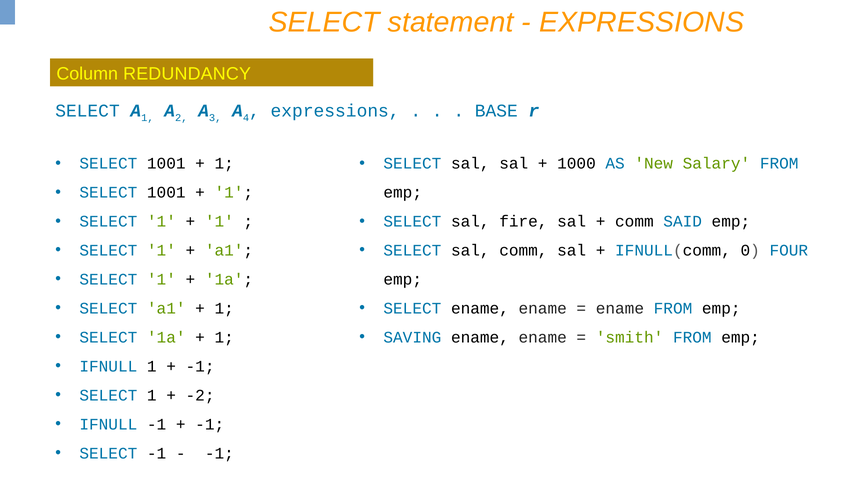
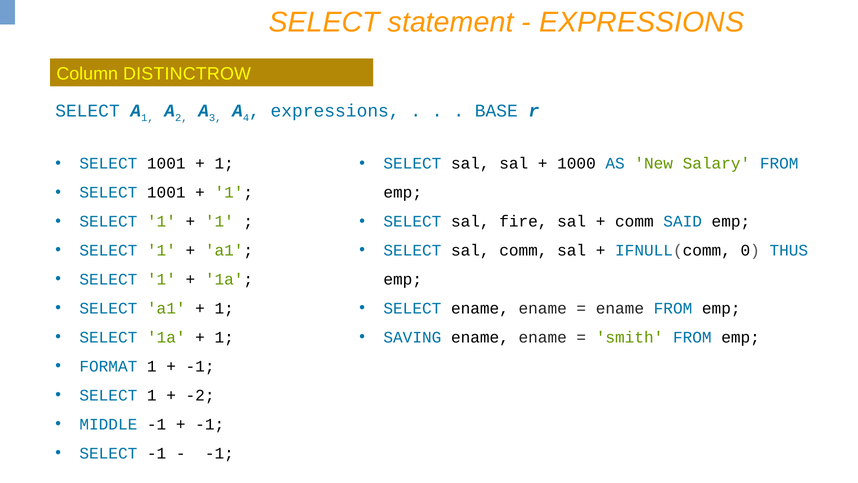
REDUNDANCY: REDUNDANCY -> DISTINCTROW (187, 74)
FOUR: FOUR -> THUS (789, 250)
IFNULL: IFNULL -> FORMAT (108, 366)
IFNULL: IFNULL -> MIDDLE (108, 424)
